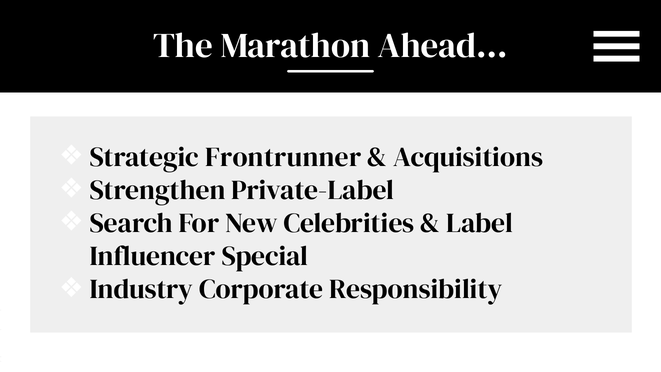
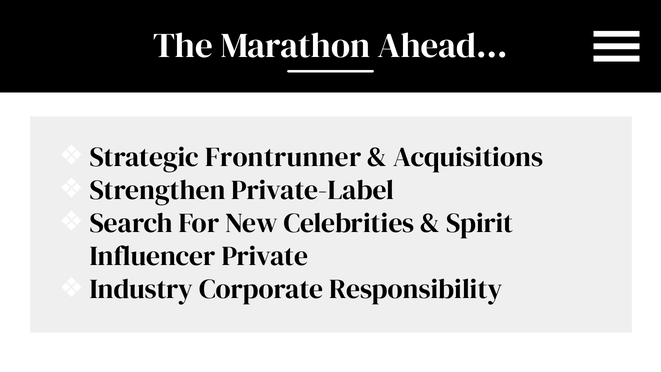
Label: Label -> Spirit (480, 223)
Special: Special -> Private (265, 256)
